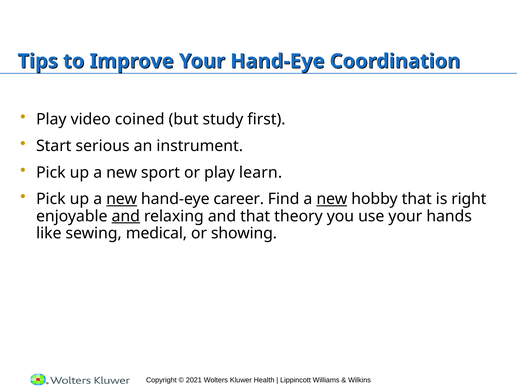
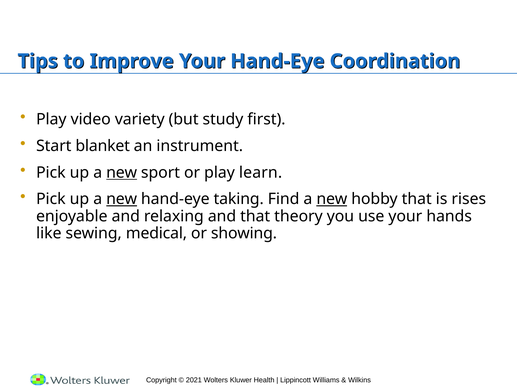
coined: coined -> variety (140, 119)
serious: serious -> blanket (103, 146)
new underline: none -> present (122, 172)
career: career -> taking (239, 199)
right: right -> rises (469, 199)
and underline: present -> none (126, 216)
